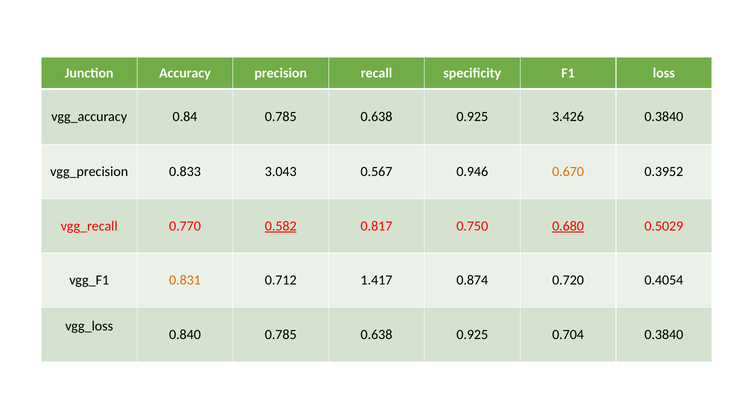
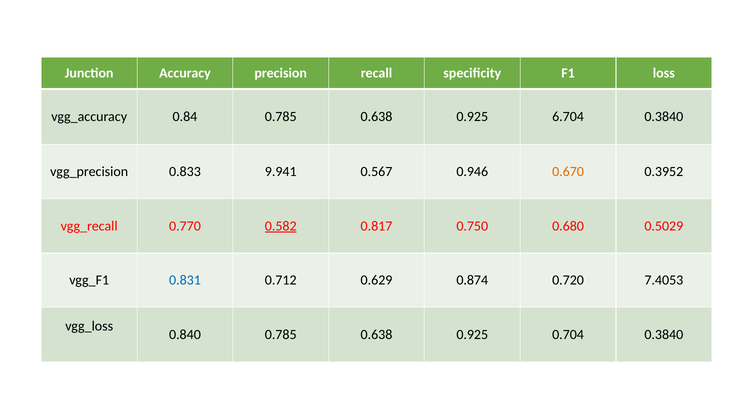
3.426: 3.426 -> 6.704 (568, 117)
3.043: 3.043 -> 9.941 (281, 172)
0.680 underline: present -> none (568, 226)
0.831 colour: orange -> blue (185, 280)
1.417: 1.417 -> 0.629 (377, 280)
0.4054: 0.4054 -> 7.4053 (664, 280)
